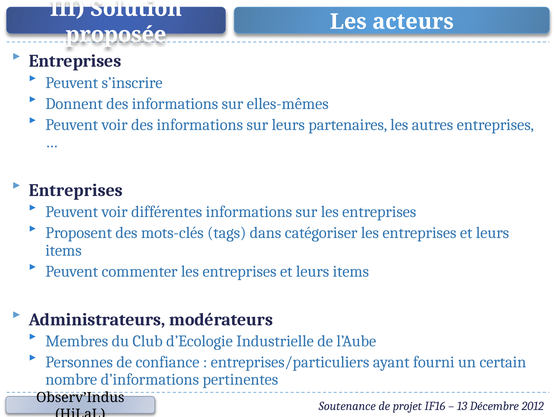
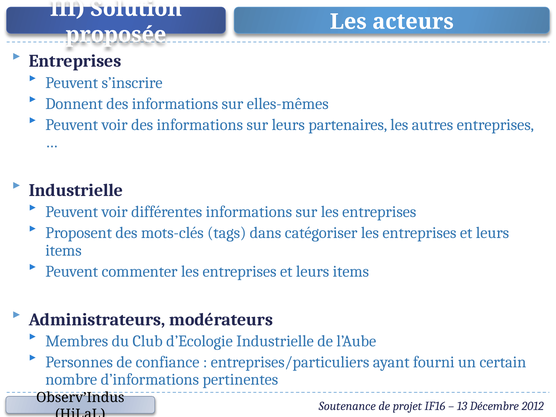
Entreprises: Entreprises -> Industrielle (76, 190)
